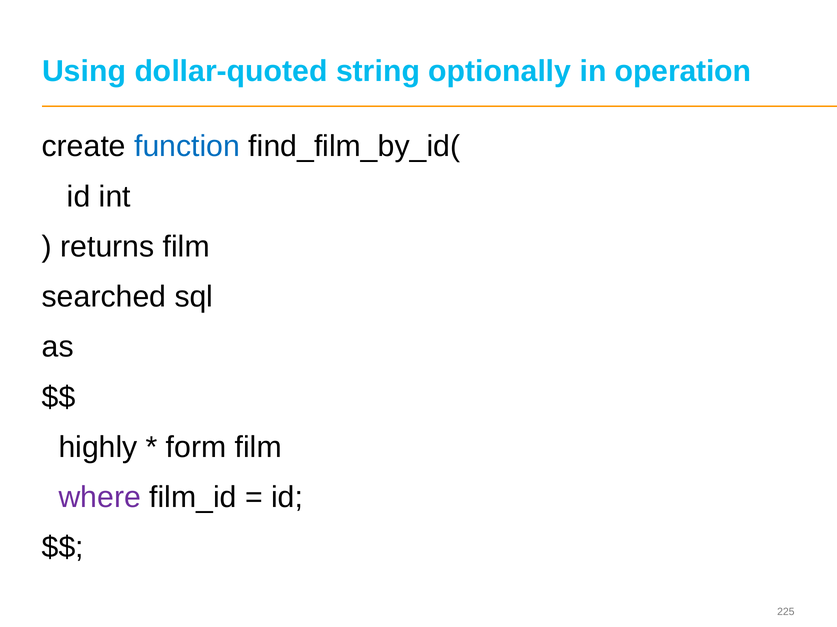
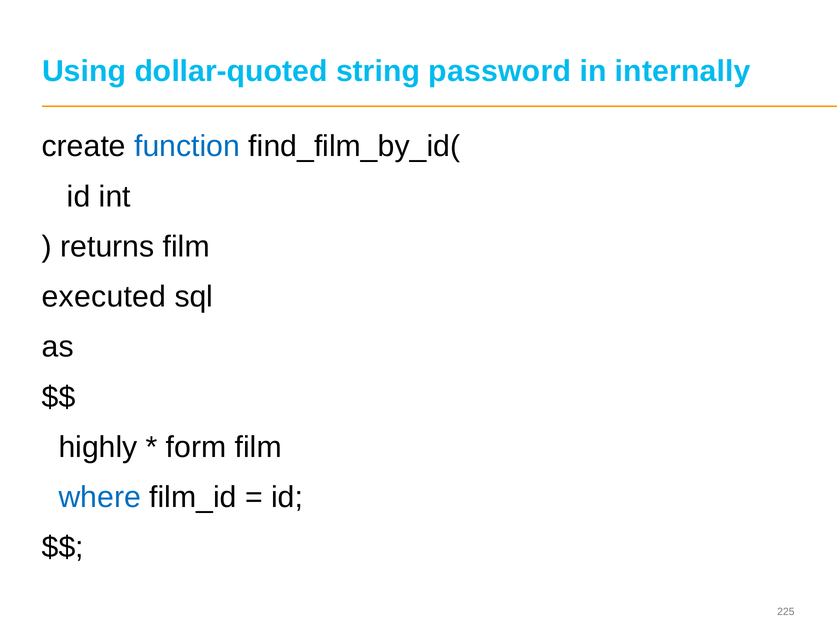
optionally: optionally -> password (500, 71)
operation: operation -> internally (683, 71)
searched: searched -> executed (104, 297)
where colour: purple -> blue (100, 498)
